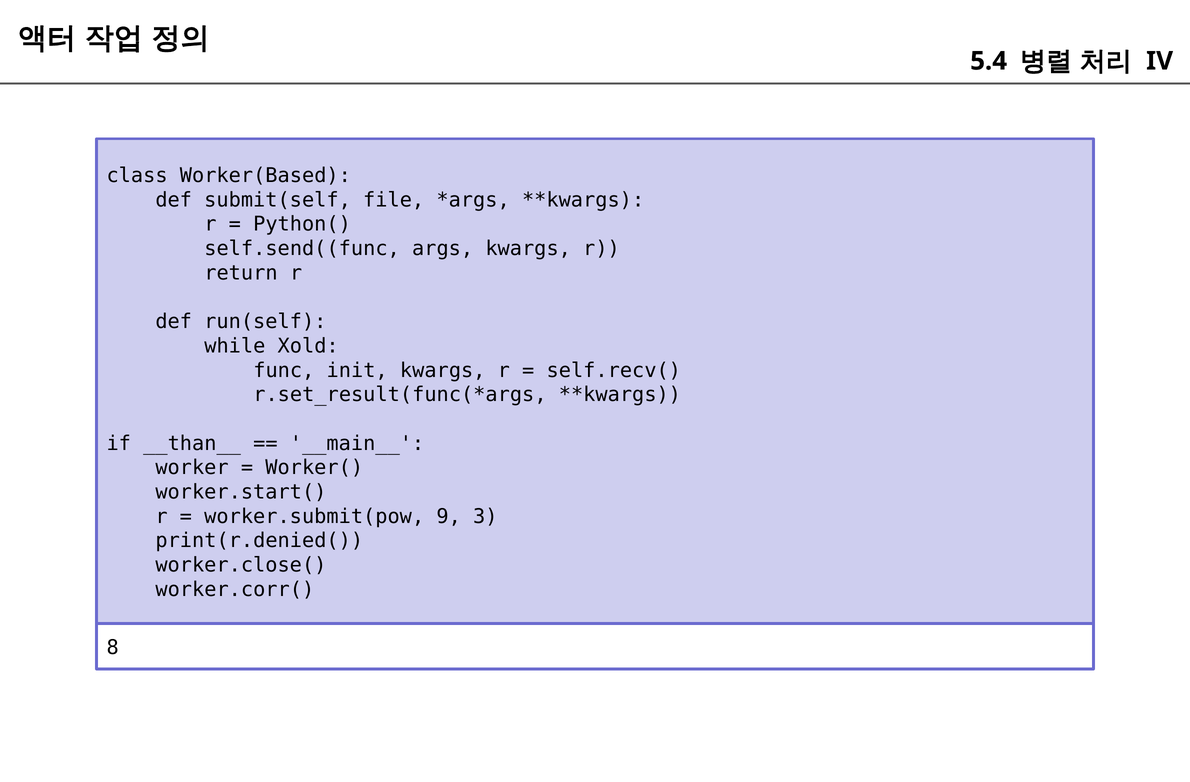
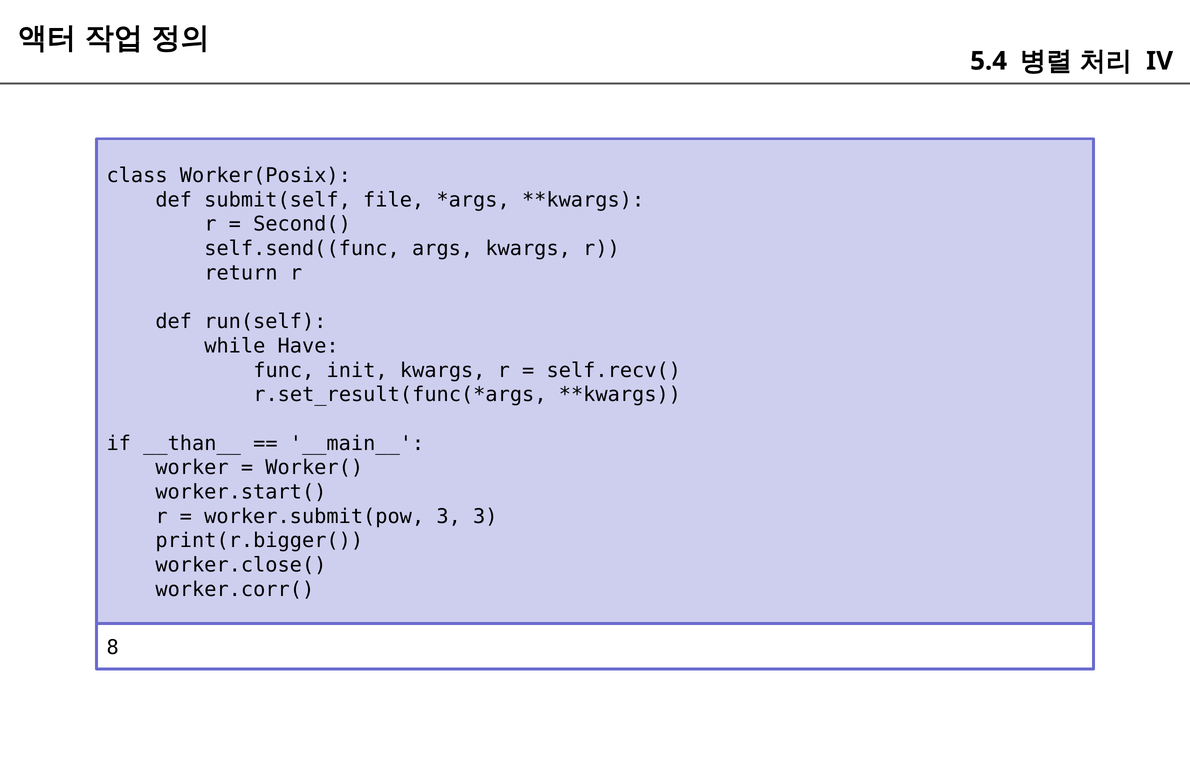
Worker(Based: Worker(Based -> Worker(Posix (265, 175)
Python(: Python( -> Second( (302, 224)
Xold: Xold -> Have (308, 346)
worker.submit(pow 9: 9 -> 3 (449, 516)
print(r.denied(: print(r.denied( -> print(r.bigger( (259, 540)
